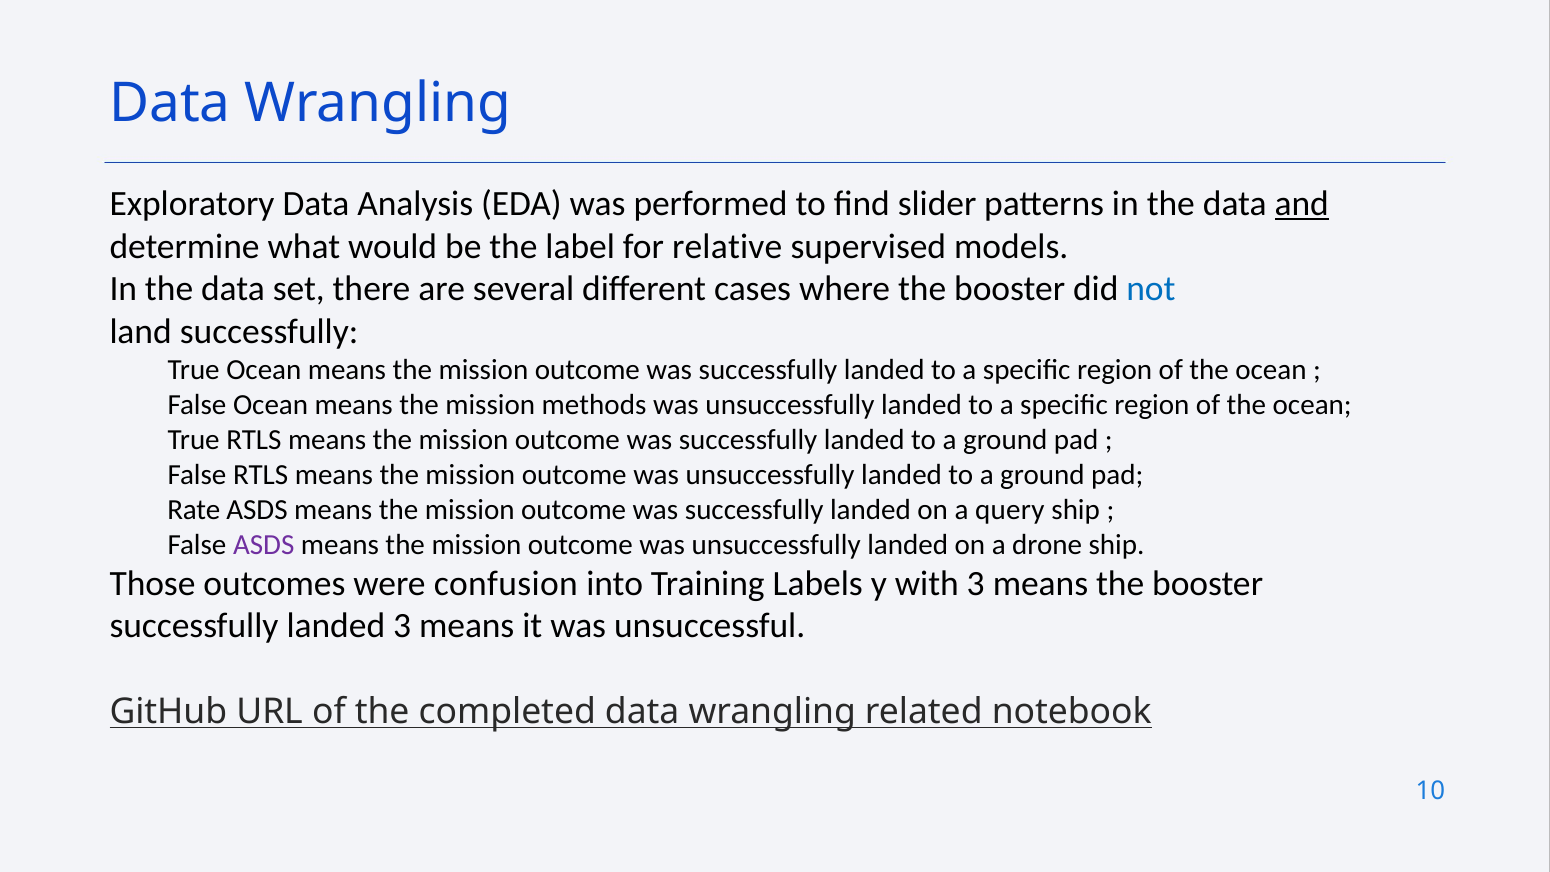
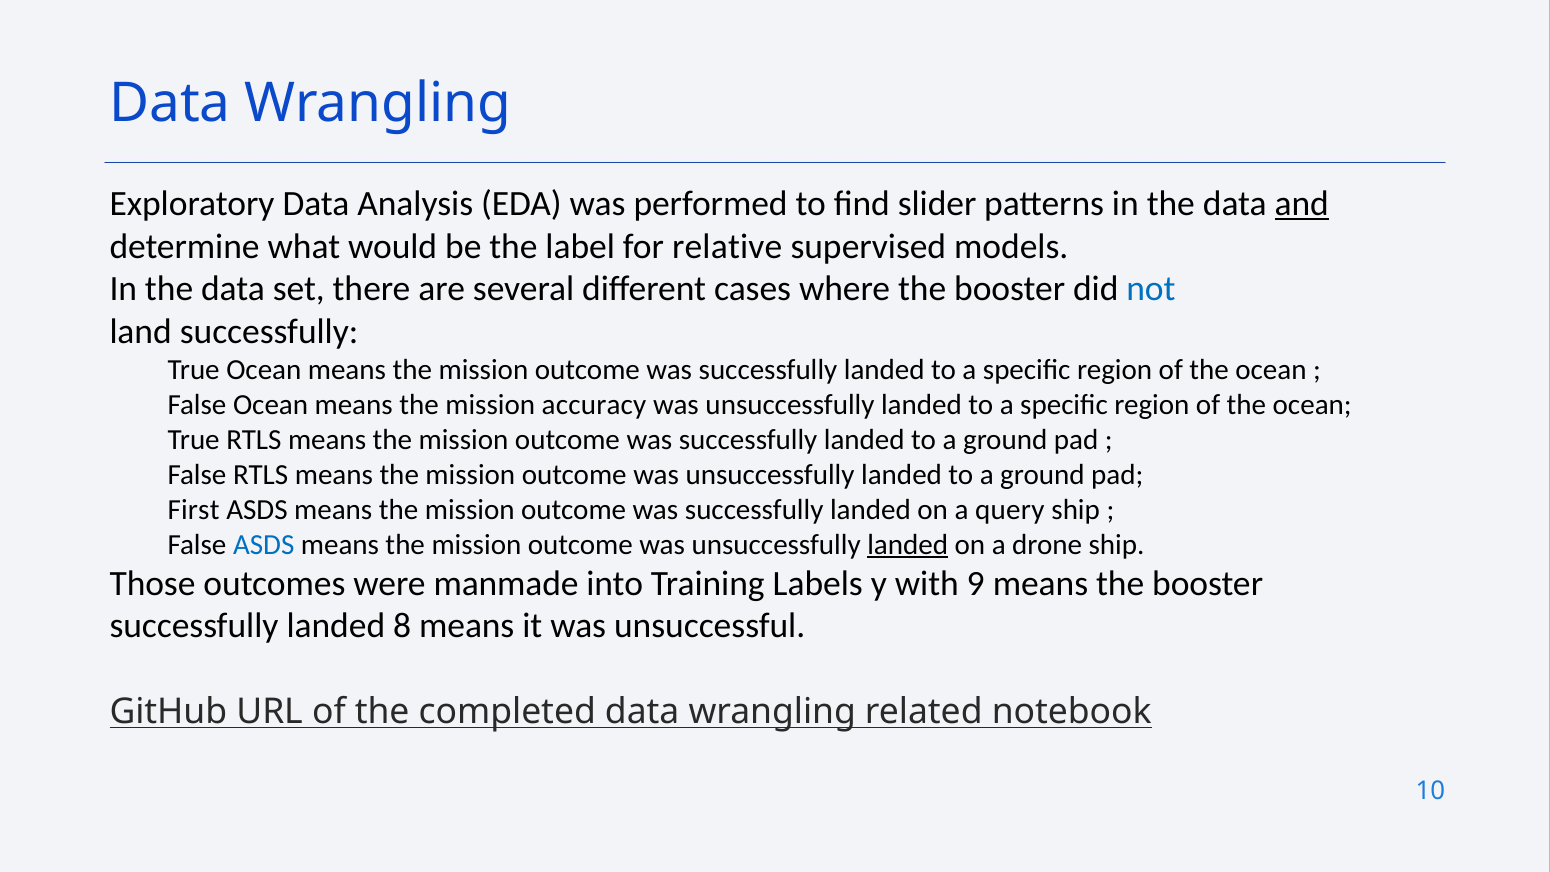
methods: methods -> accuracy (594, 405)
Rate: Rate -> First (194, 509)
ASDS colour: purple -> blue (264, 544)
landed underline: none -> present (908, 544)
confusion: confusion -> manmade (506, 584)
with 3: 3 -> 9 (976, 584)
landed 3: 3 -> 8 (402, 626)
